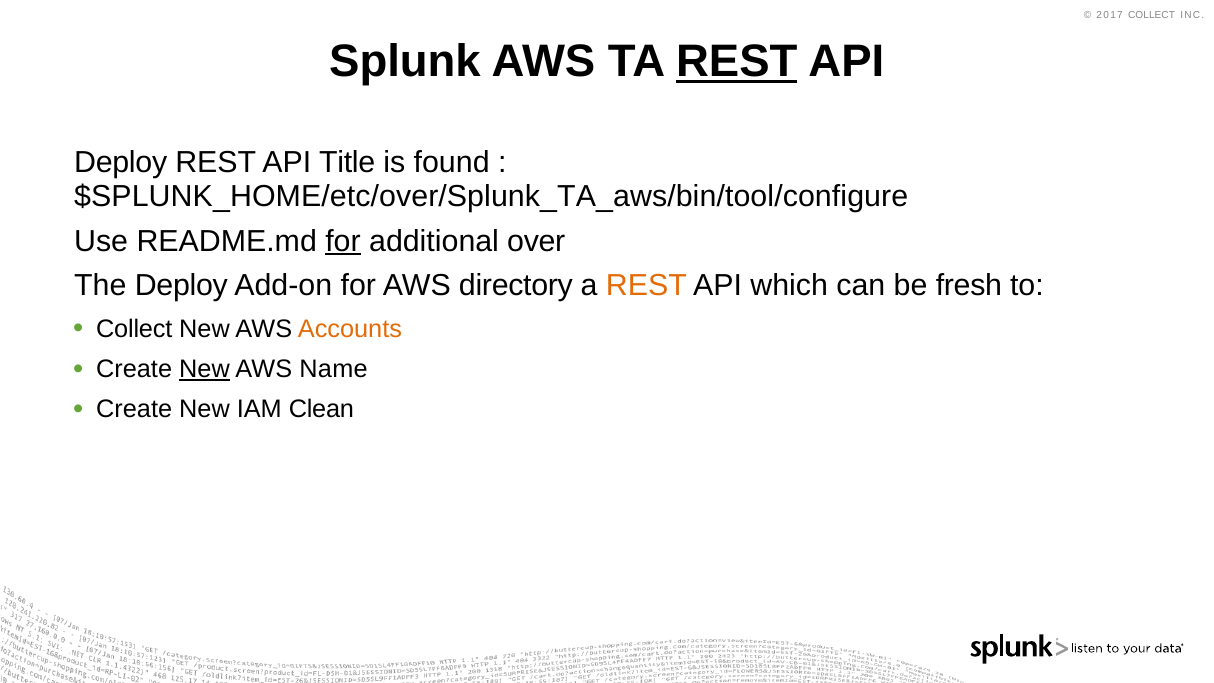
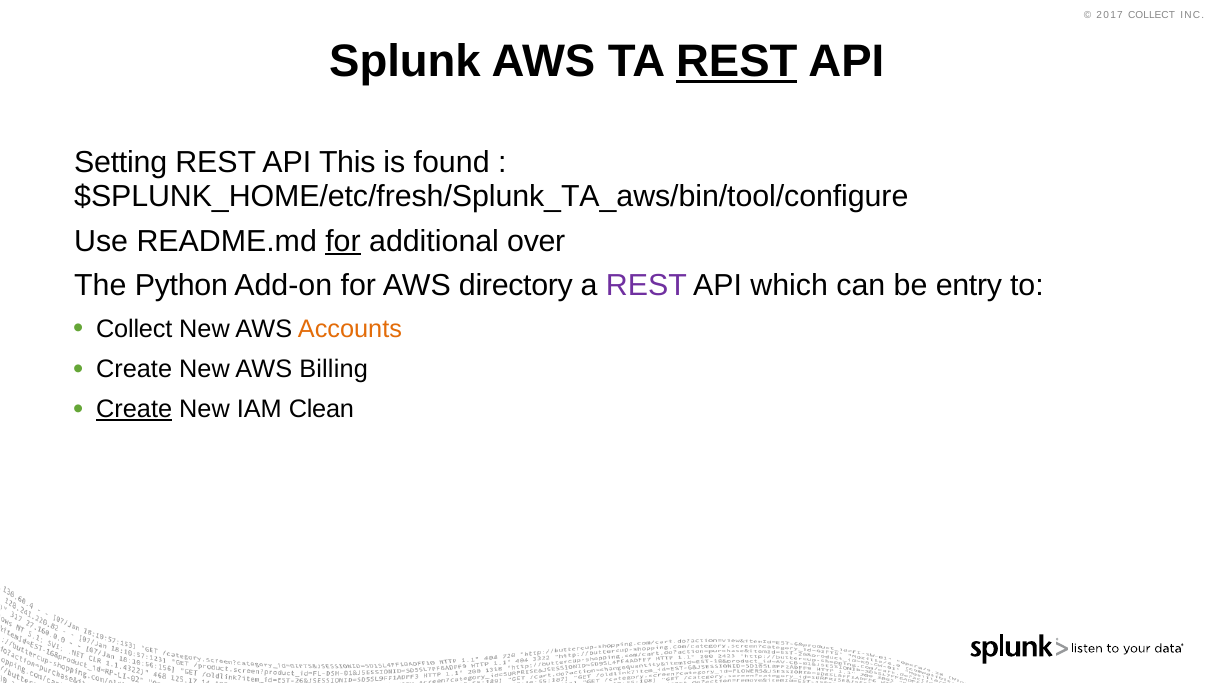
Deploy: Deploy -> Setting (121, 163)
Title: Title -> This (347, 163)
$SPLUNK_HOME/etc/over/Splunk_TA_aws/bin/tool/configure: $SPLUNK_HOME/etc/over/Splunk_TA_aws/bin/tool/configure -> $SPLUNK_HOME/etc/fresh/Splunk_TA_aws/bin/tool/configure (491, 196)
The Deploy: Deploy -> Python (181, 286)
REST colour: orange -> purple (646, 286)
fresh: fresh -> entry (969, 286)
New underline: present -> none (204, 369)
Name: Name -> Billing (334, 369)
Create underline: none -> present (134, 409)
